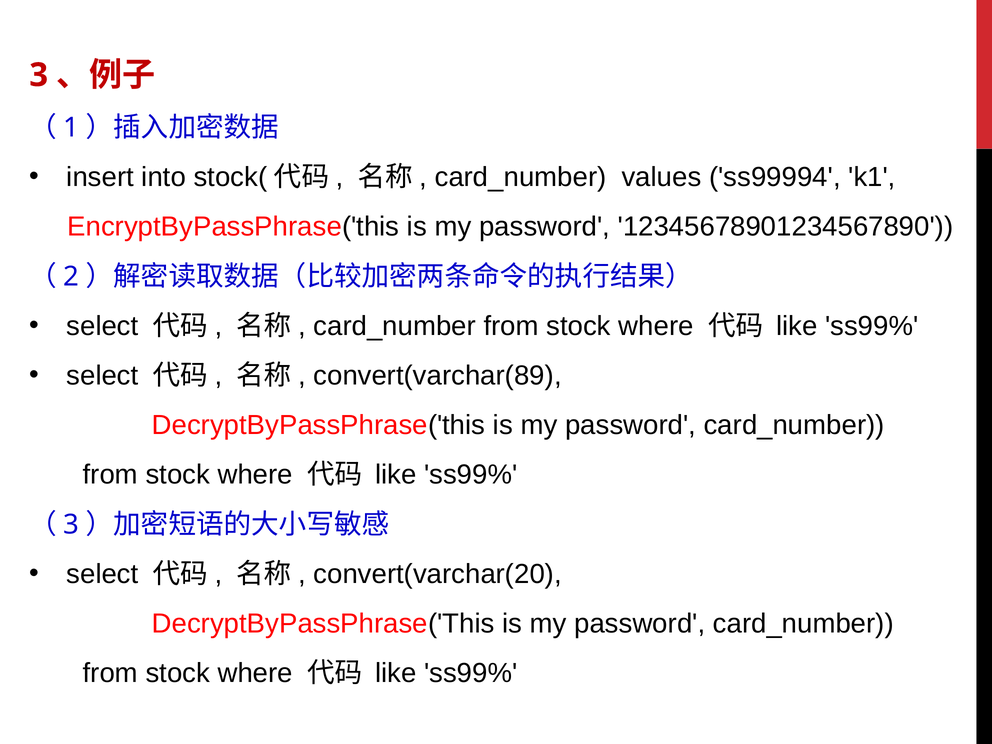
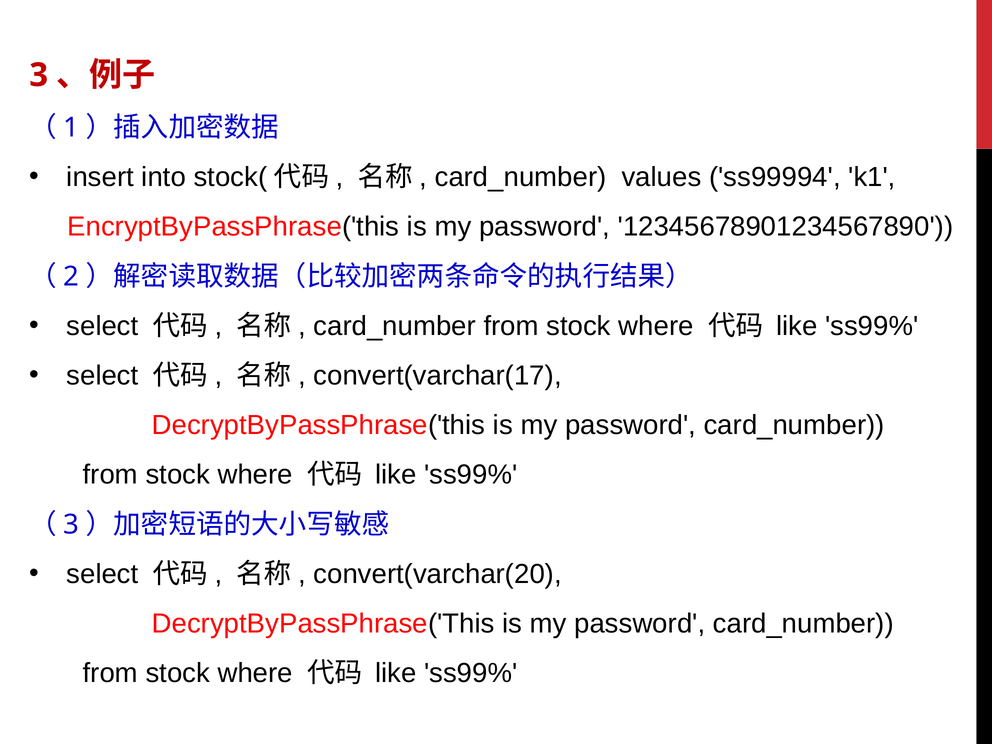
convert(varchar(89: convert(varchar(89 -> convert(varchar(17 (438, 376)
